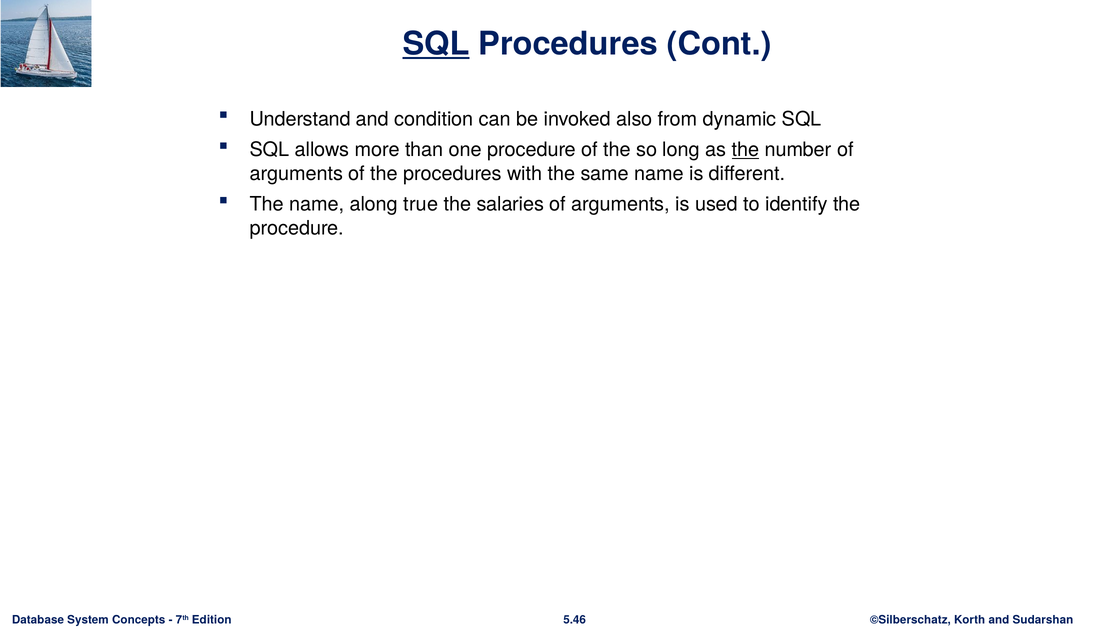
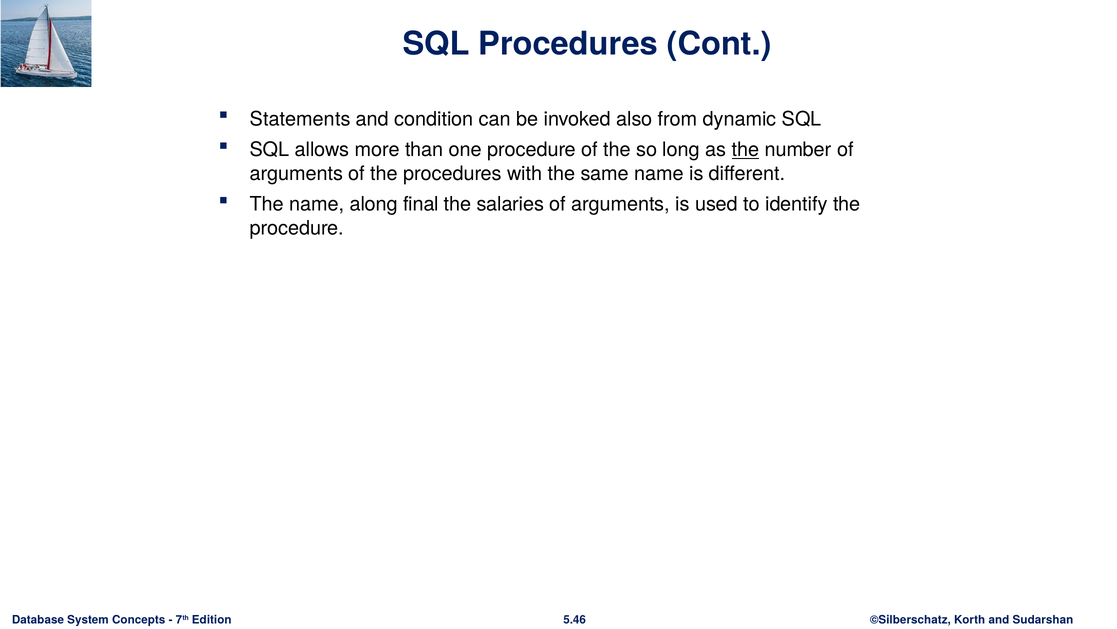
SQL underline: present -> none (436, 44)
Understand: Understand -> Statements (300, 119)
true: true -> final (421, 204)
